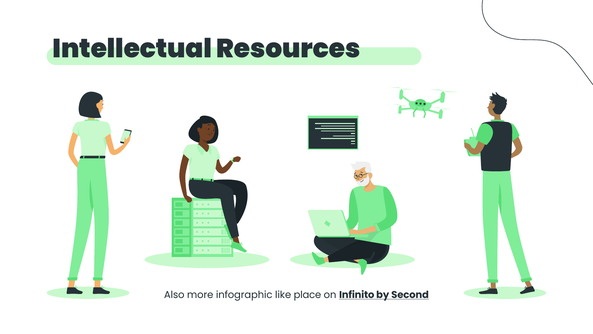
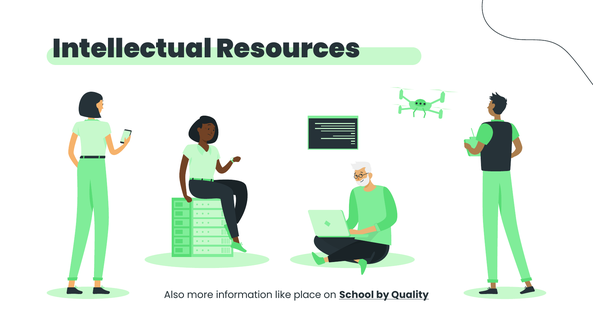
infographic: infographic -> information (244, 295)
Infinito: Infinito -> School (357, 295)
Second: Second -> Quality (410, 295)
